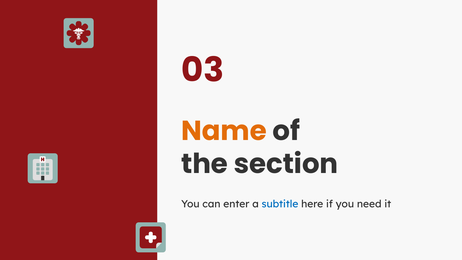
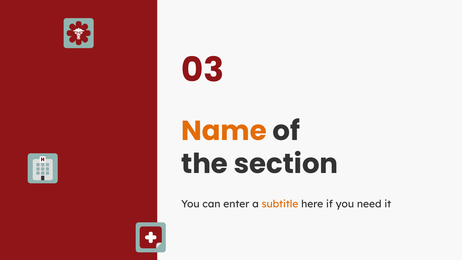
subtitle colour: blue -> orange (280, 204)
